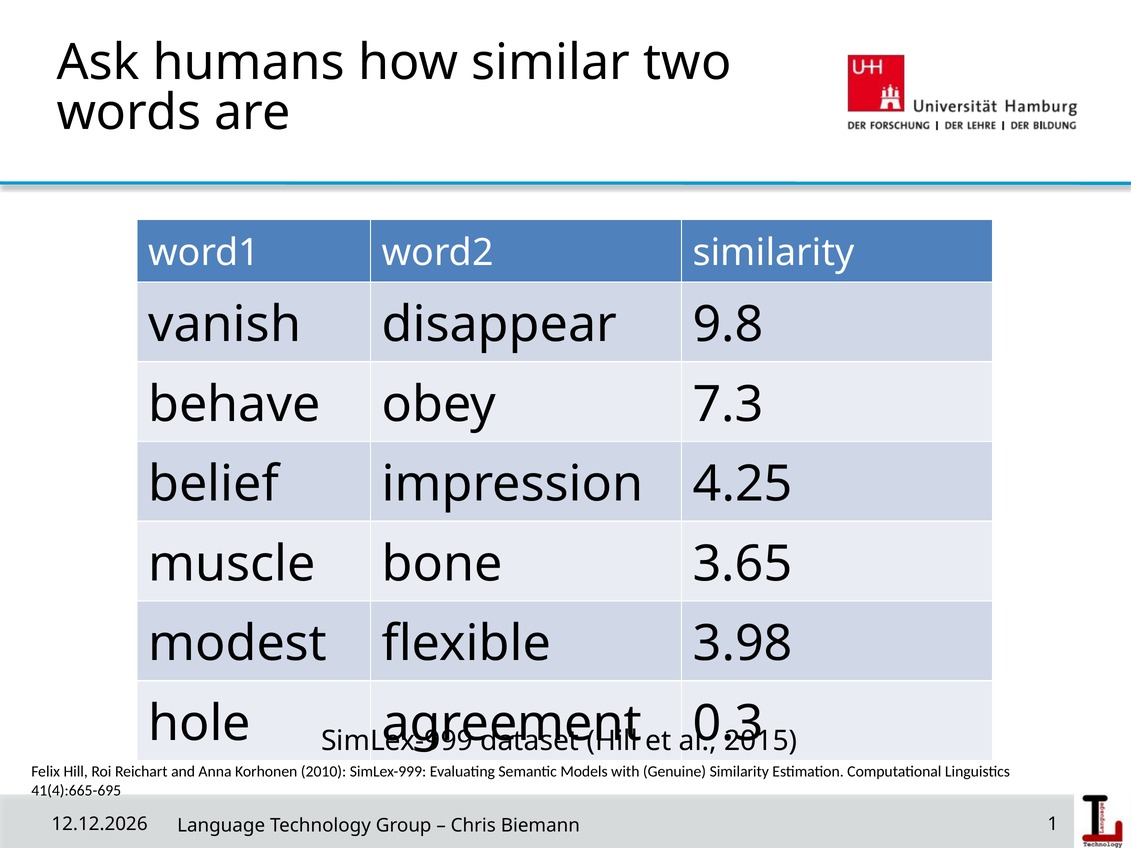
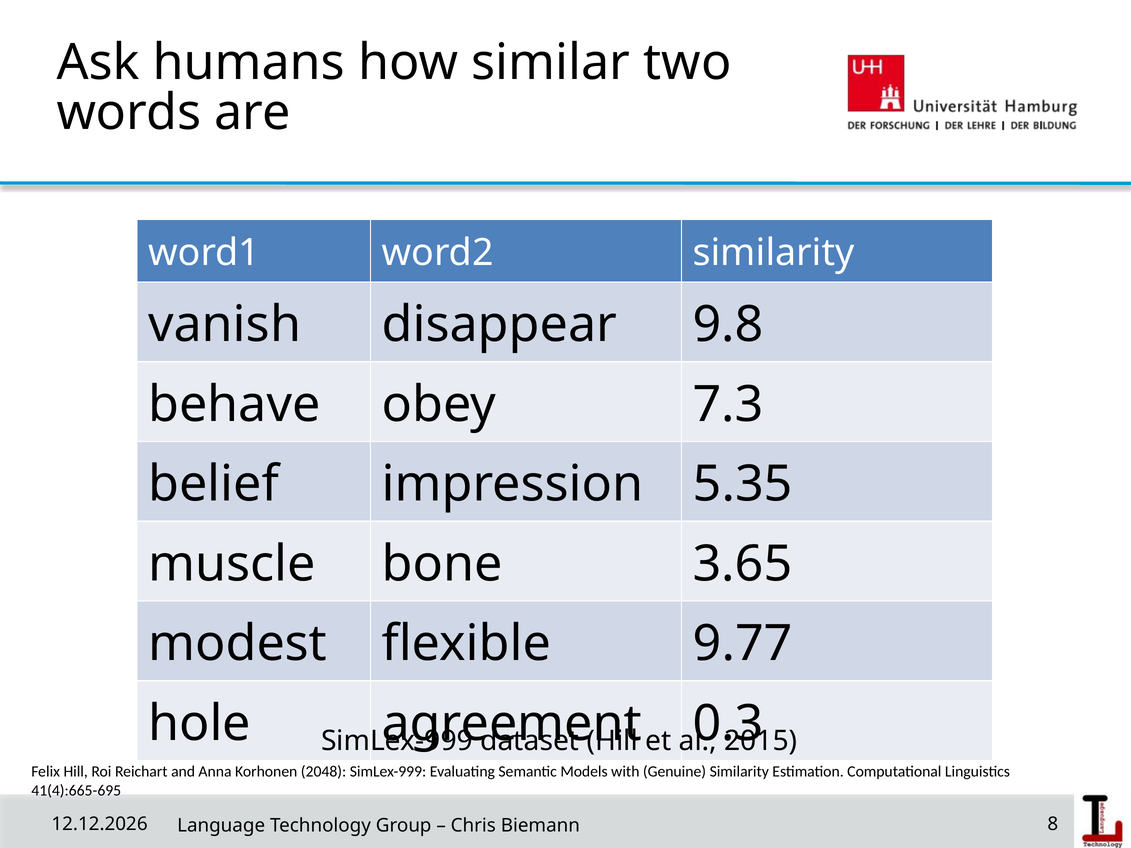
4.25: 4.25 -> 5.35 (743, 484)
3.98: 3.98 -> 9.77 (743, 644)
2010: 2010 -> 2048 (324, 772)
1: 1 -> 8 (1053, 824)
